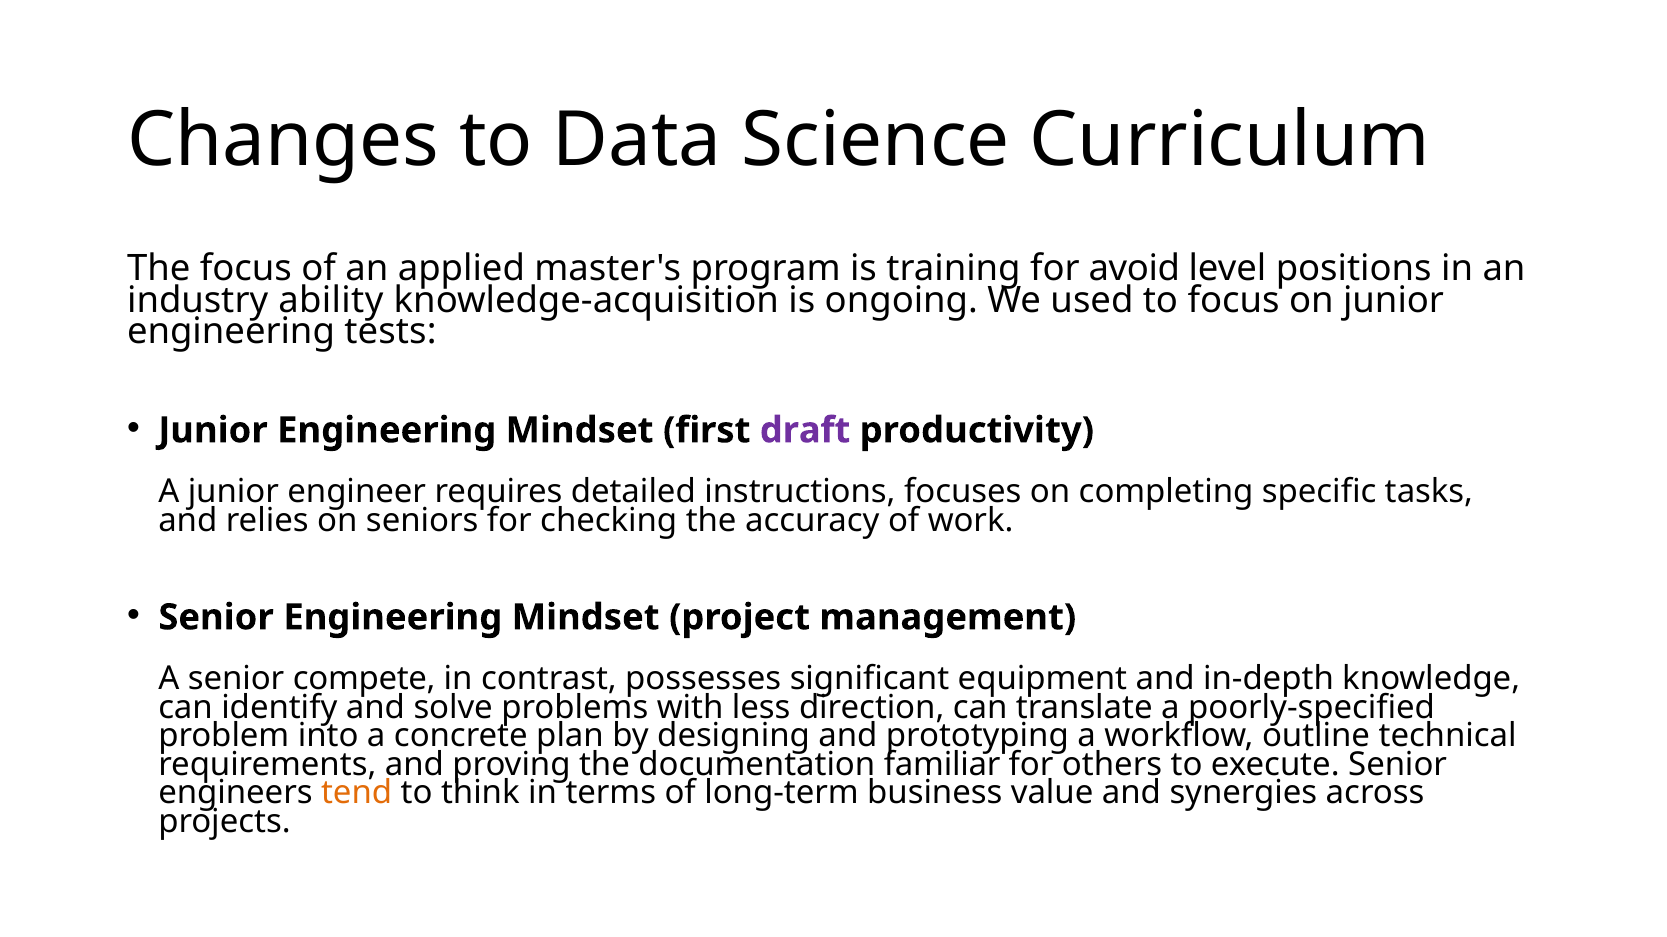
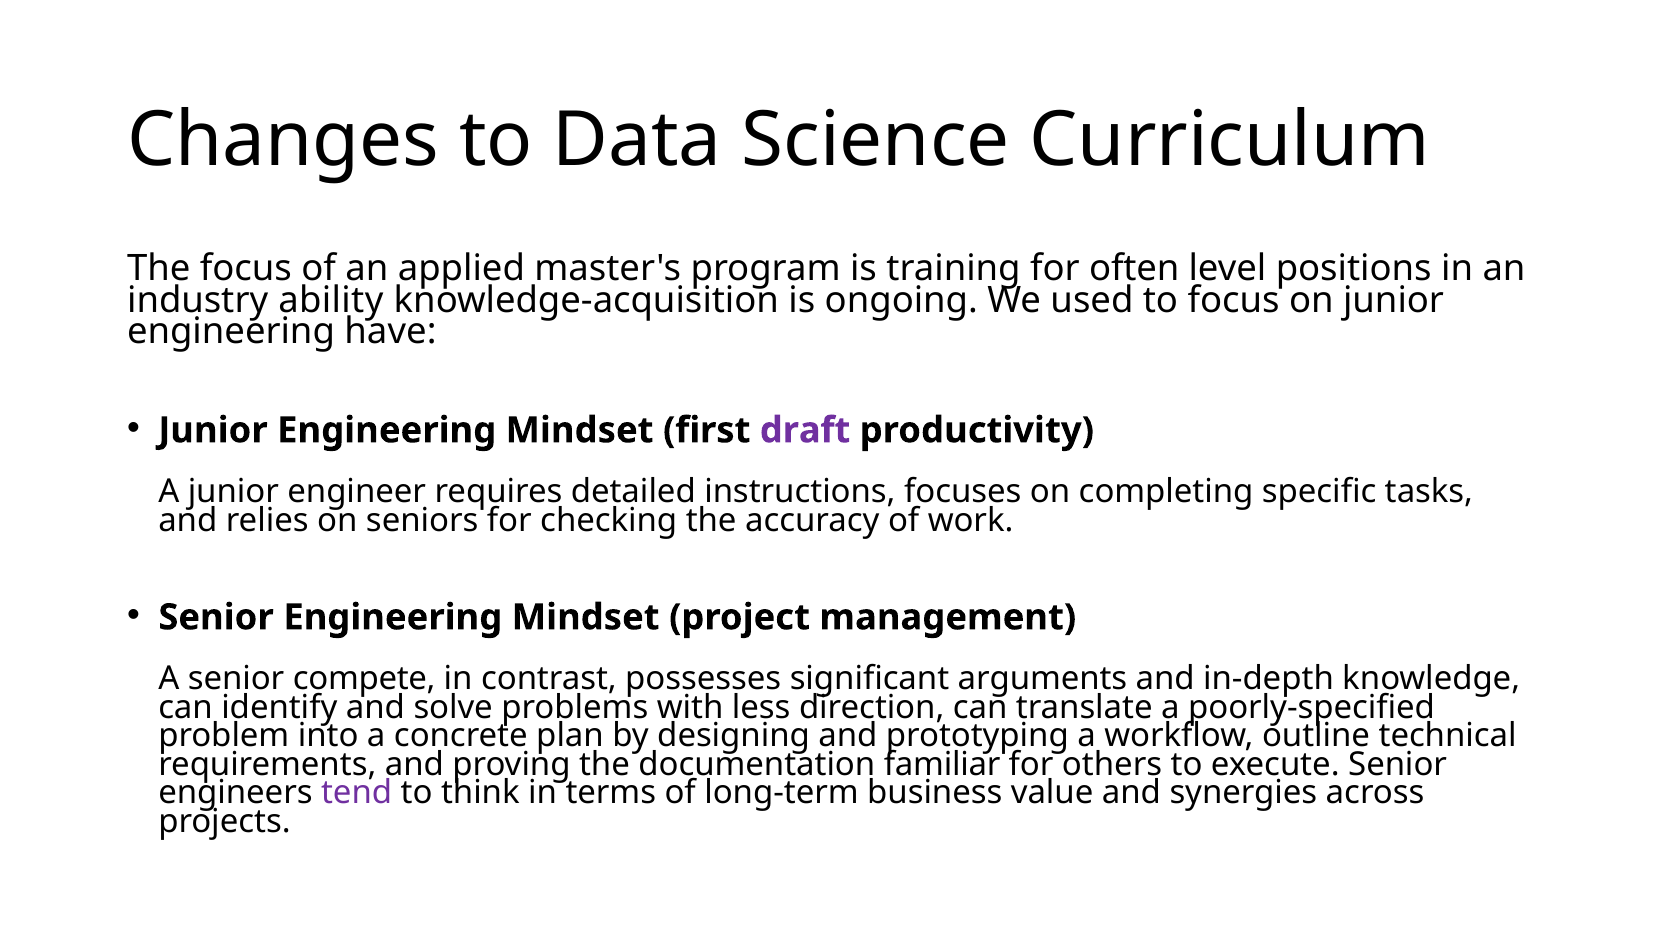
avoid: avoid -> often (1134, 269)
tests: tests -> have (390, 332)
equipment: equipment -> arguments (1042, 680)
tend colour: orange -> purple (357, 794)
